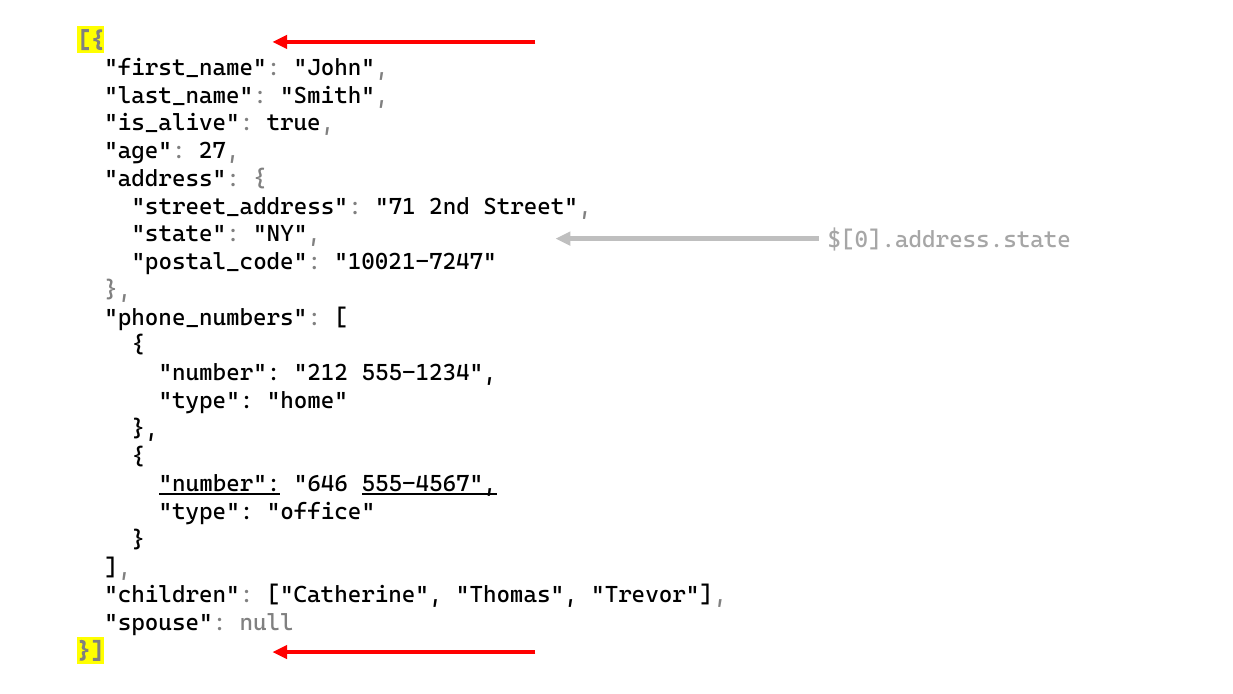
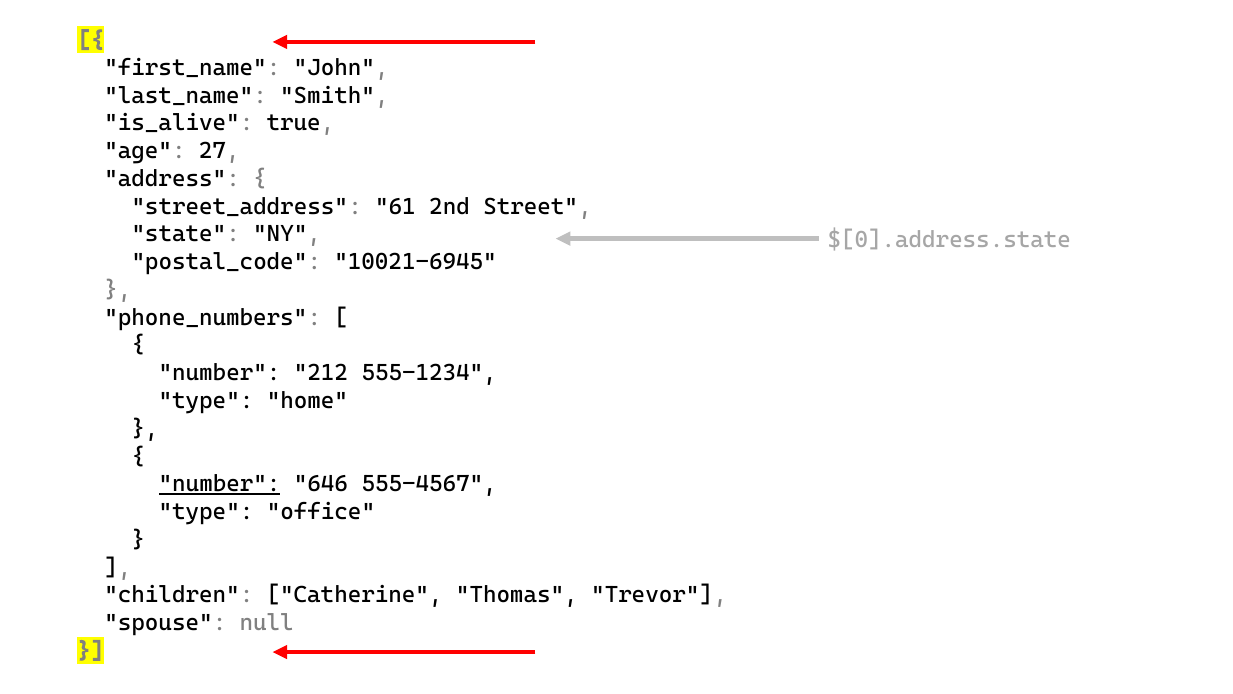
71: 71 -> 61 (395, 206)
10021-7247: 10021-7247 -> 10021-6945 (416, 262)
555-4567 underline: present -> none (429, 484)
